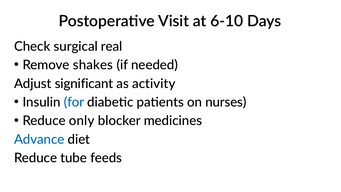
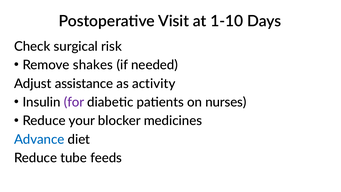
6-10: 6-10 -> 1-10 (227, 21)
real: real -> risk (111, 46)
significant: significant -> assistance (84, 84)
for colour: blue -> purple (74, 102)
only: only -> your (82, 121)
